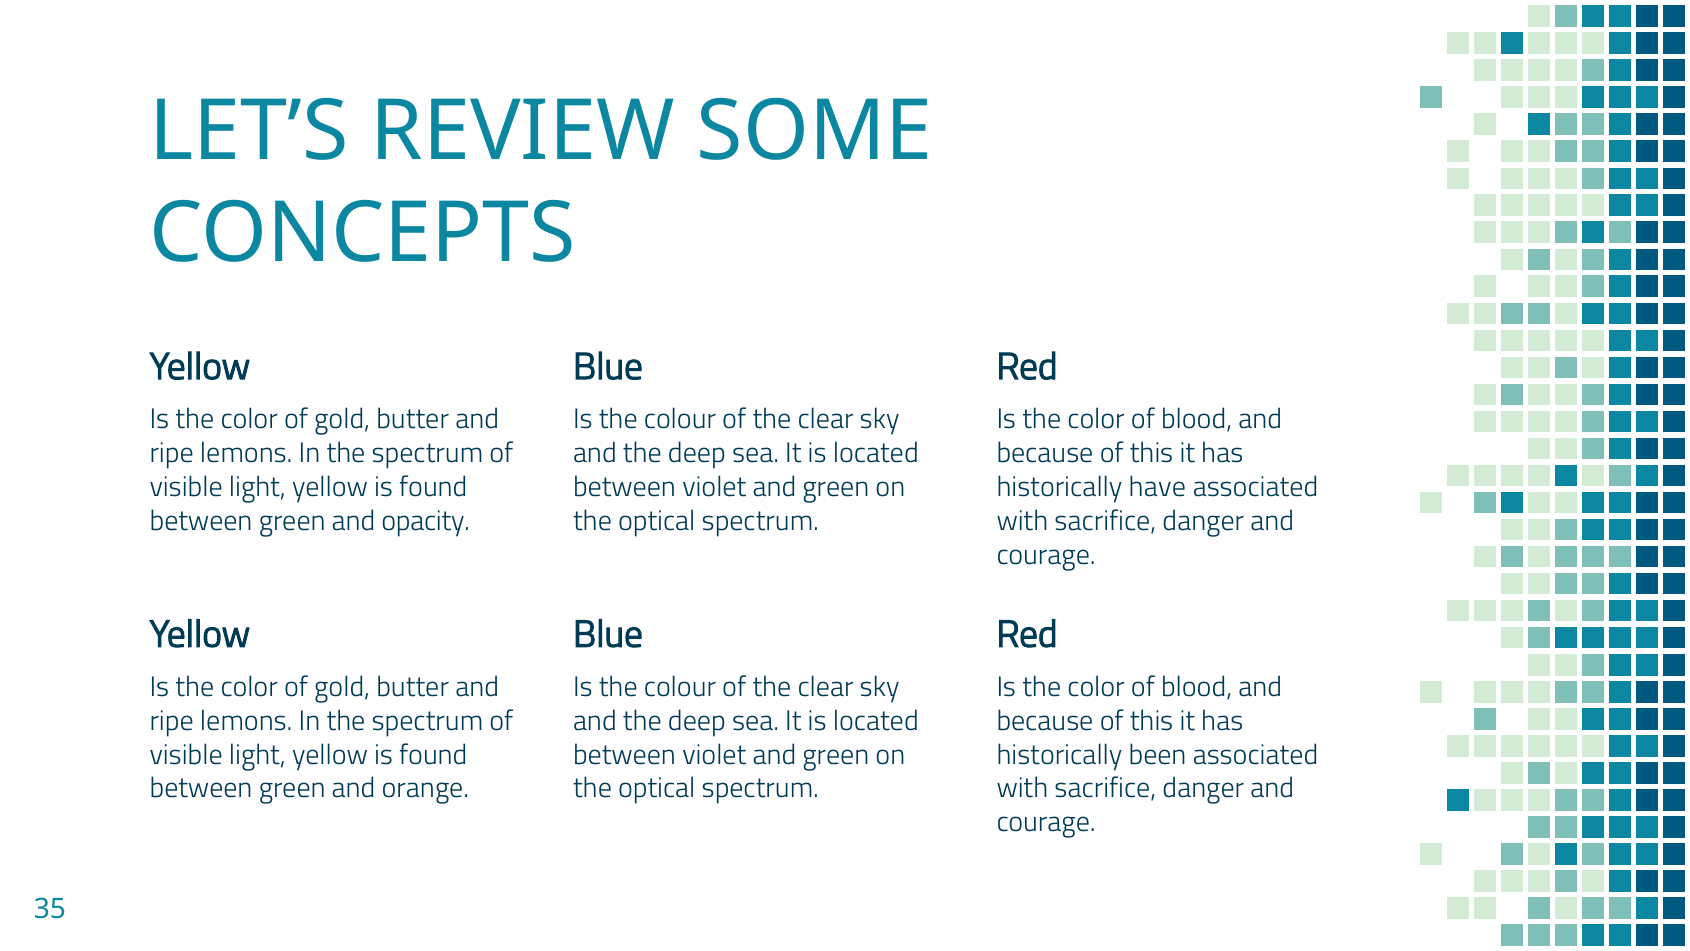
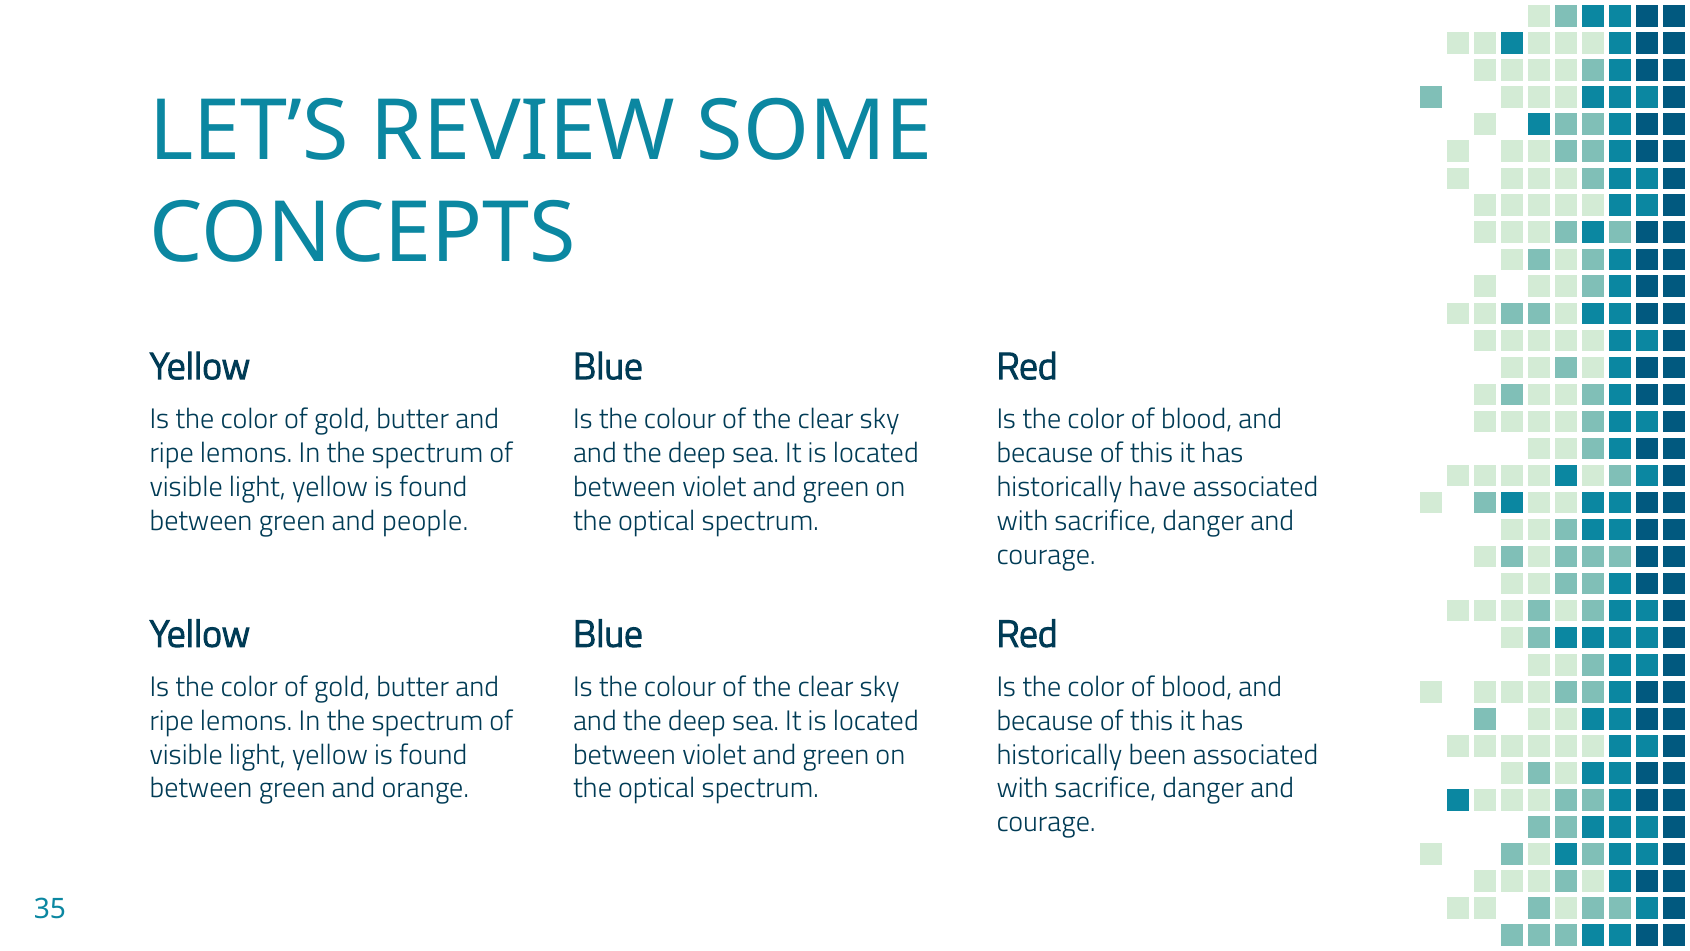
opacity: opacity -> people (425, 521)
